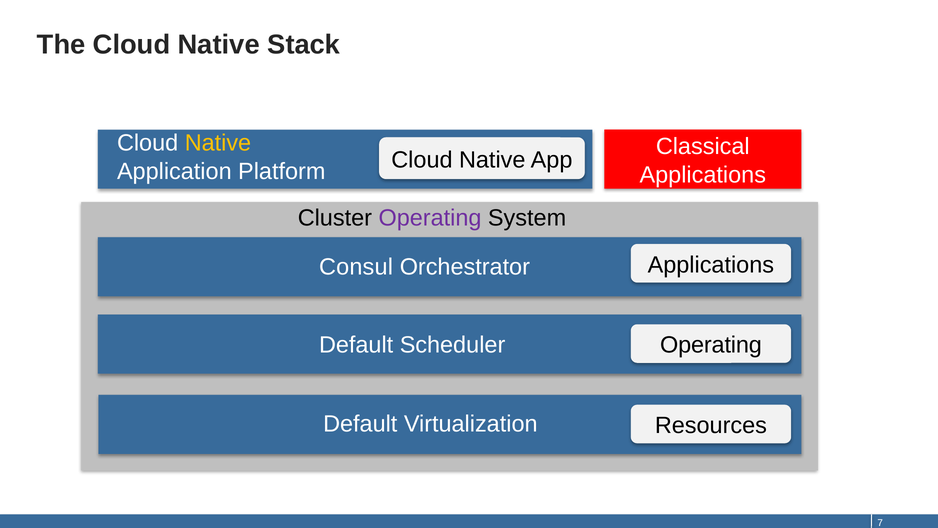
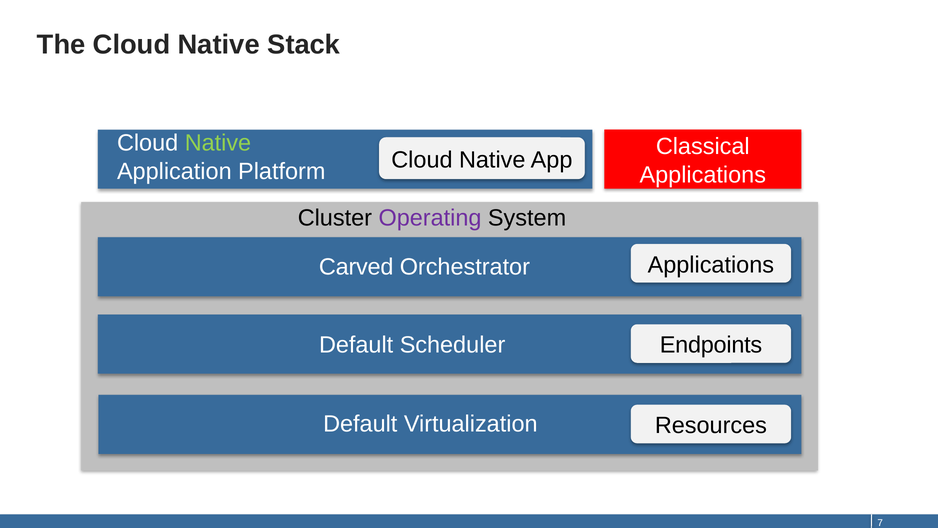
Native colour: yellow -> light green (218, 143)
Consul: Consul -> Carved (356, 267)
Operating: Operating -> Endpoints (711, 345)
